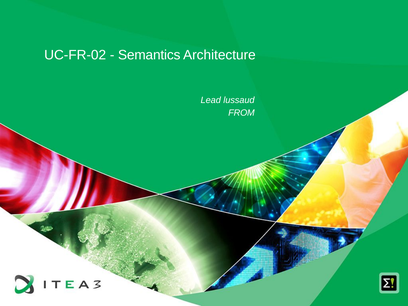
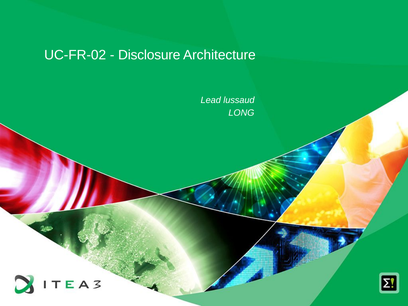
Semantics: Semantics -> Disclosure (149, 55)
FROM: FROM -> LONG (241, 113)
